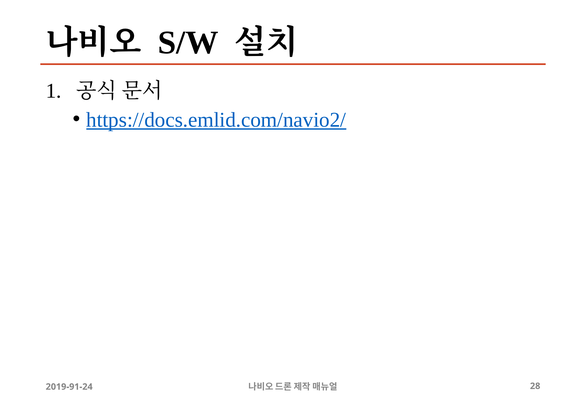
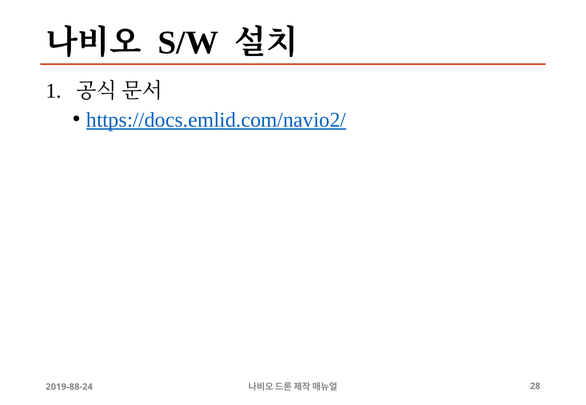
2019-91-24: 2019-91-24 -> 2019-88-24 (69, 387)
